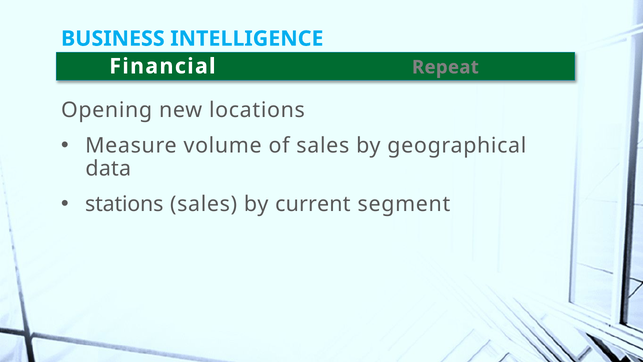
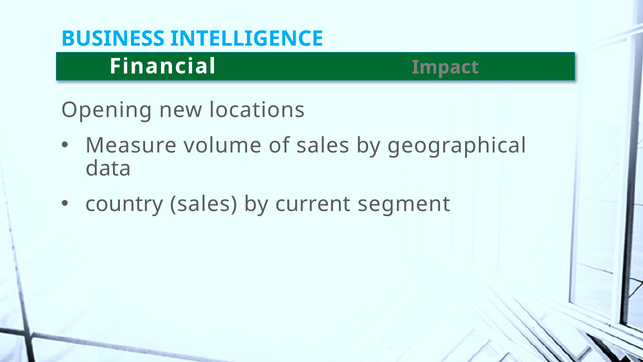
Repeat: Repeat -> Impact (445, 67)
stations: stations -> country (124, 204)
